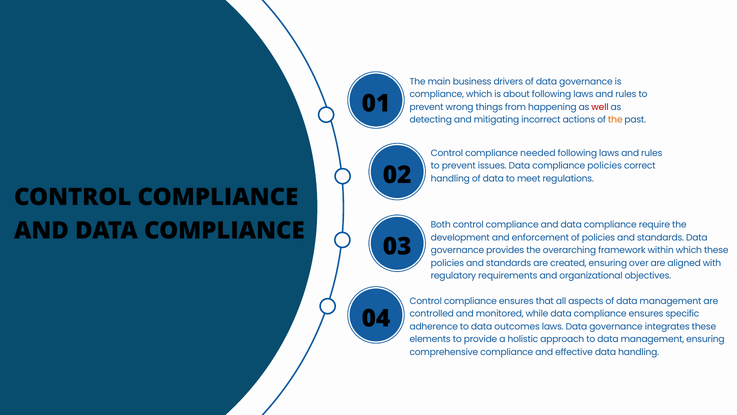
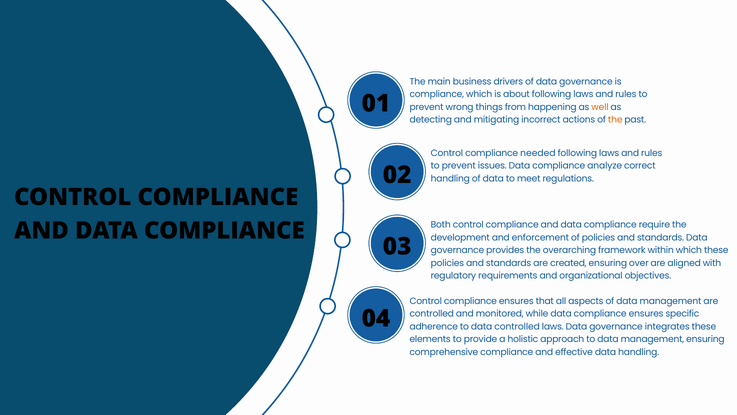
well colour: red -> orange (600, 107)
compliance policies: policies -> analyze (605, 166)
data outcomes: outcomes -> controlled (517, 326)
